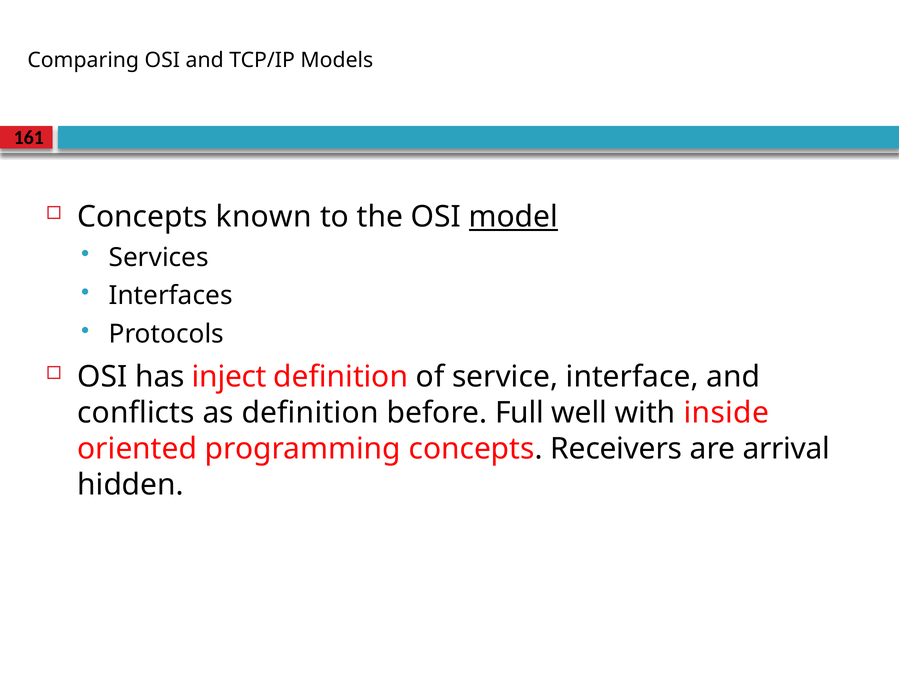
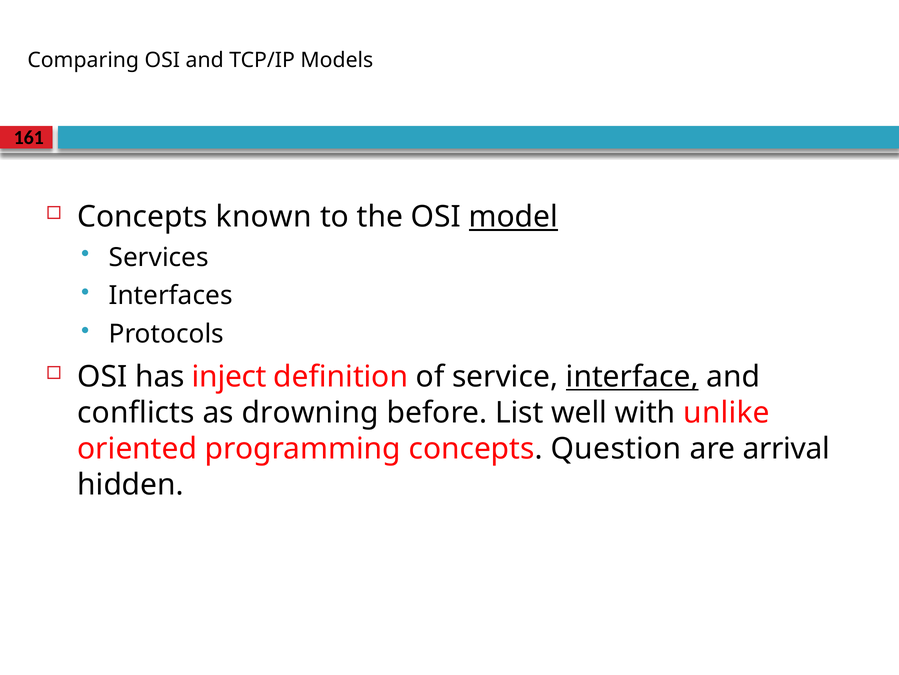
interface underline: none -> present (632, 376)
as definition: definition -> drowning (310, 412)
Full: Full -> List (519, 412)
inside: inside -> unlike (727, 412)
Receivers: Receivers -> Question (616, 448)
